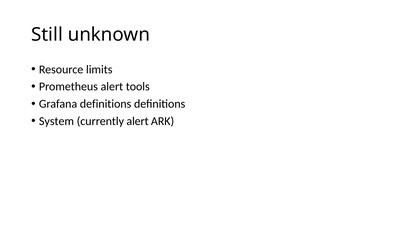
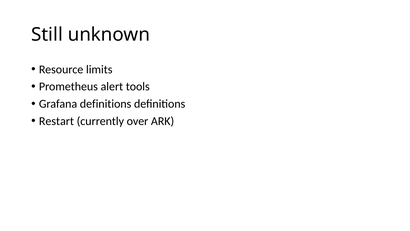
System: System -> Restart (56, 121)
currently alert: alert -> over (138, 121)
